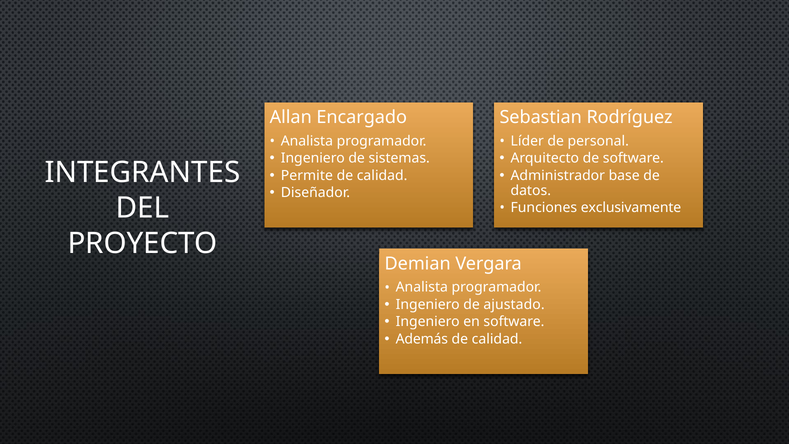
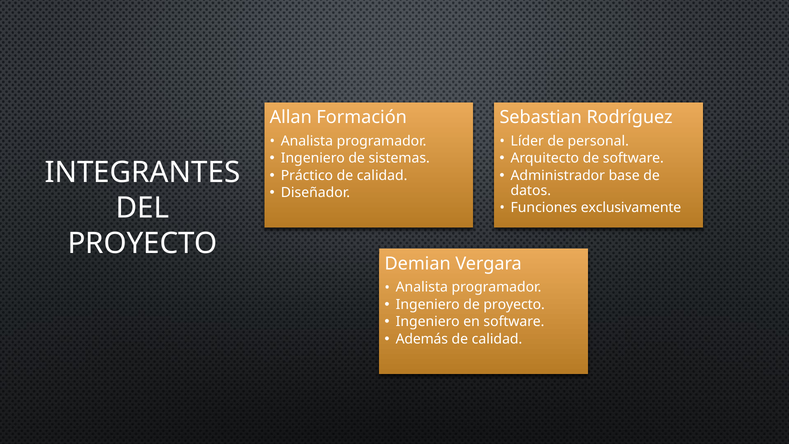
Encargado: Encargado -> Formación (362, 117)
Permite: Permite -> Práctico (307, 175)
de ajustado: ajustado -> proyecto (514, 304)
